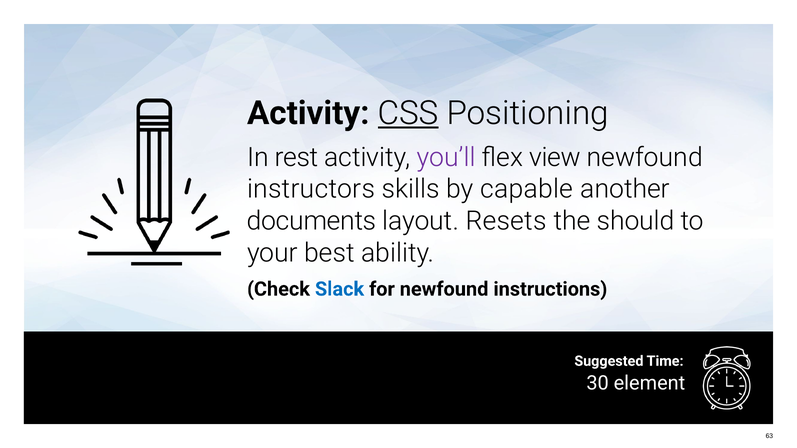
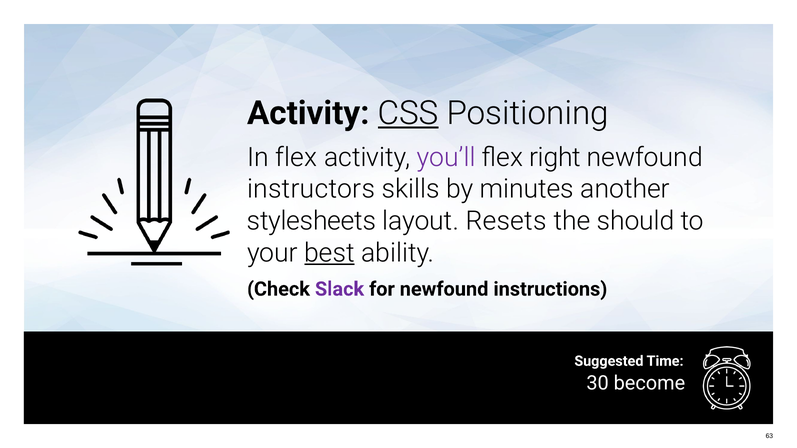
In rest: rest -> flex (296, 157)
view: view -> right (555, 157)
capable: capable -> minutes (527, 189)
documents: documents -> stylesheets (312, 221)
best underline: none -> present (329, 253)
Slack colour: blue -> purple (340, 289)
element: element -> become (649, 383)
